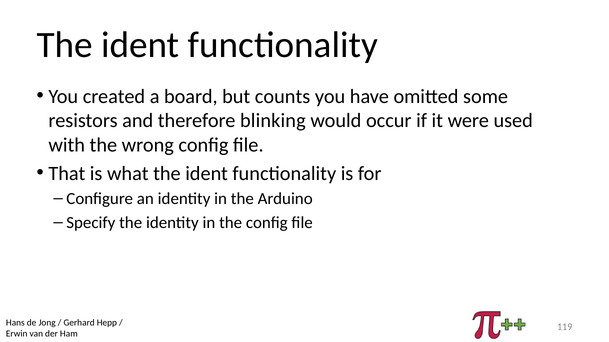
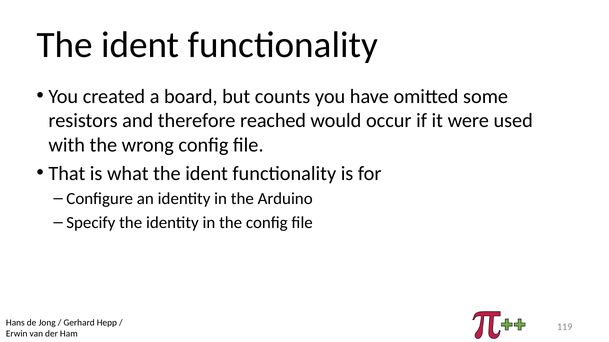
blinking: blinking -> reached (273, 121)
